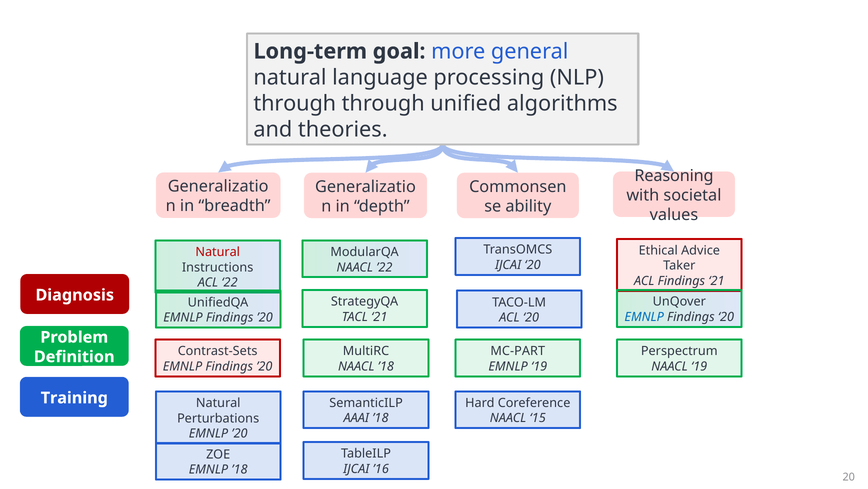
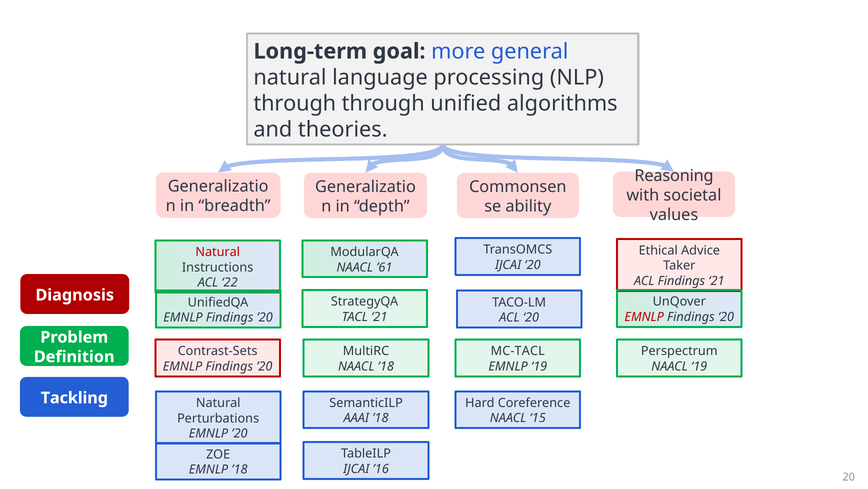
’22: ’22 -> ’61 (384, 267)
EMNLP colour: blue -> red (644, 316)
MC-PART: MC-PART -> MC-TACL (518, 351)
Training: Training -> Tackling (74, 397)
